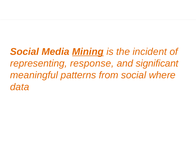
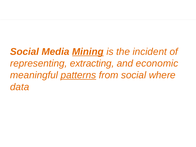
response: response -> extracting (92, 63)
significant: significant -> economic (157, 63)
patterns underline: none -> present (78, 75)
